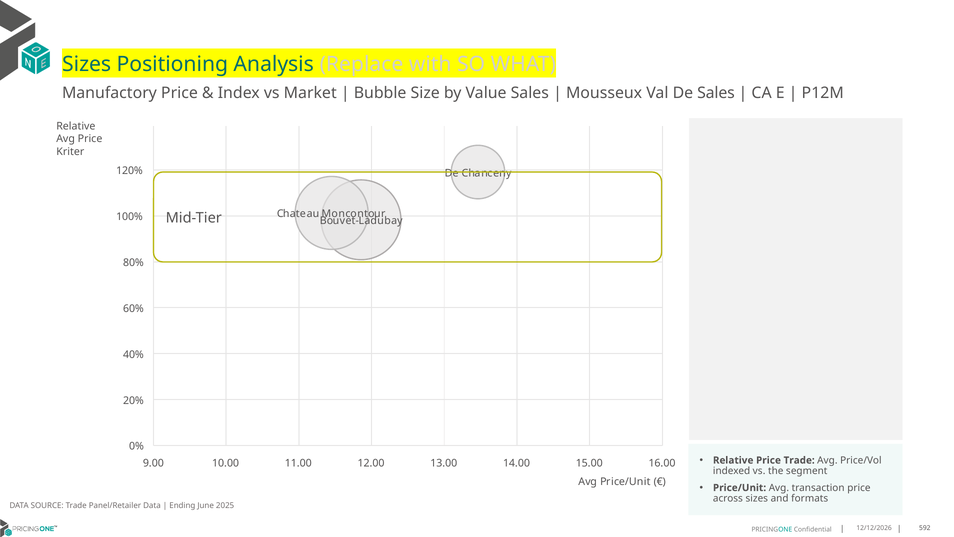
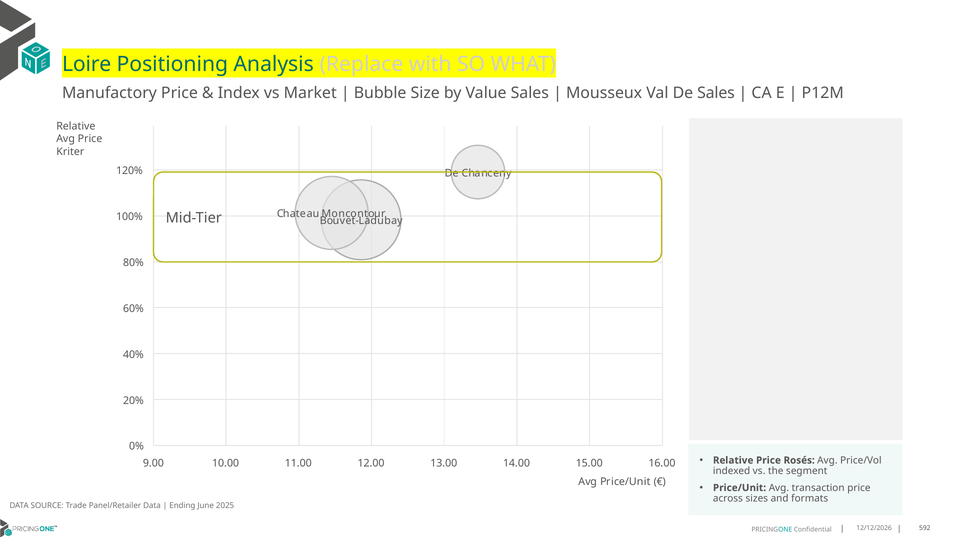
Sizes: Sizes -> Loire (87, 64)
Price Trade: Trade -> Rosés (799, 460)
